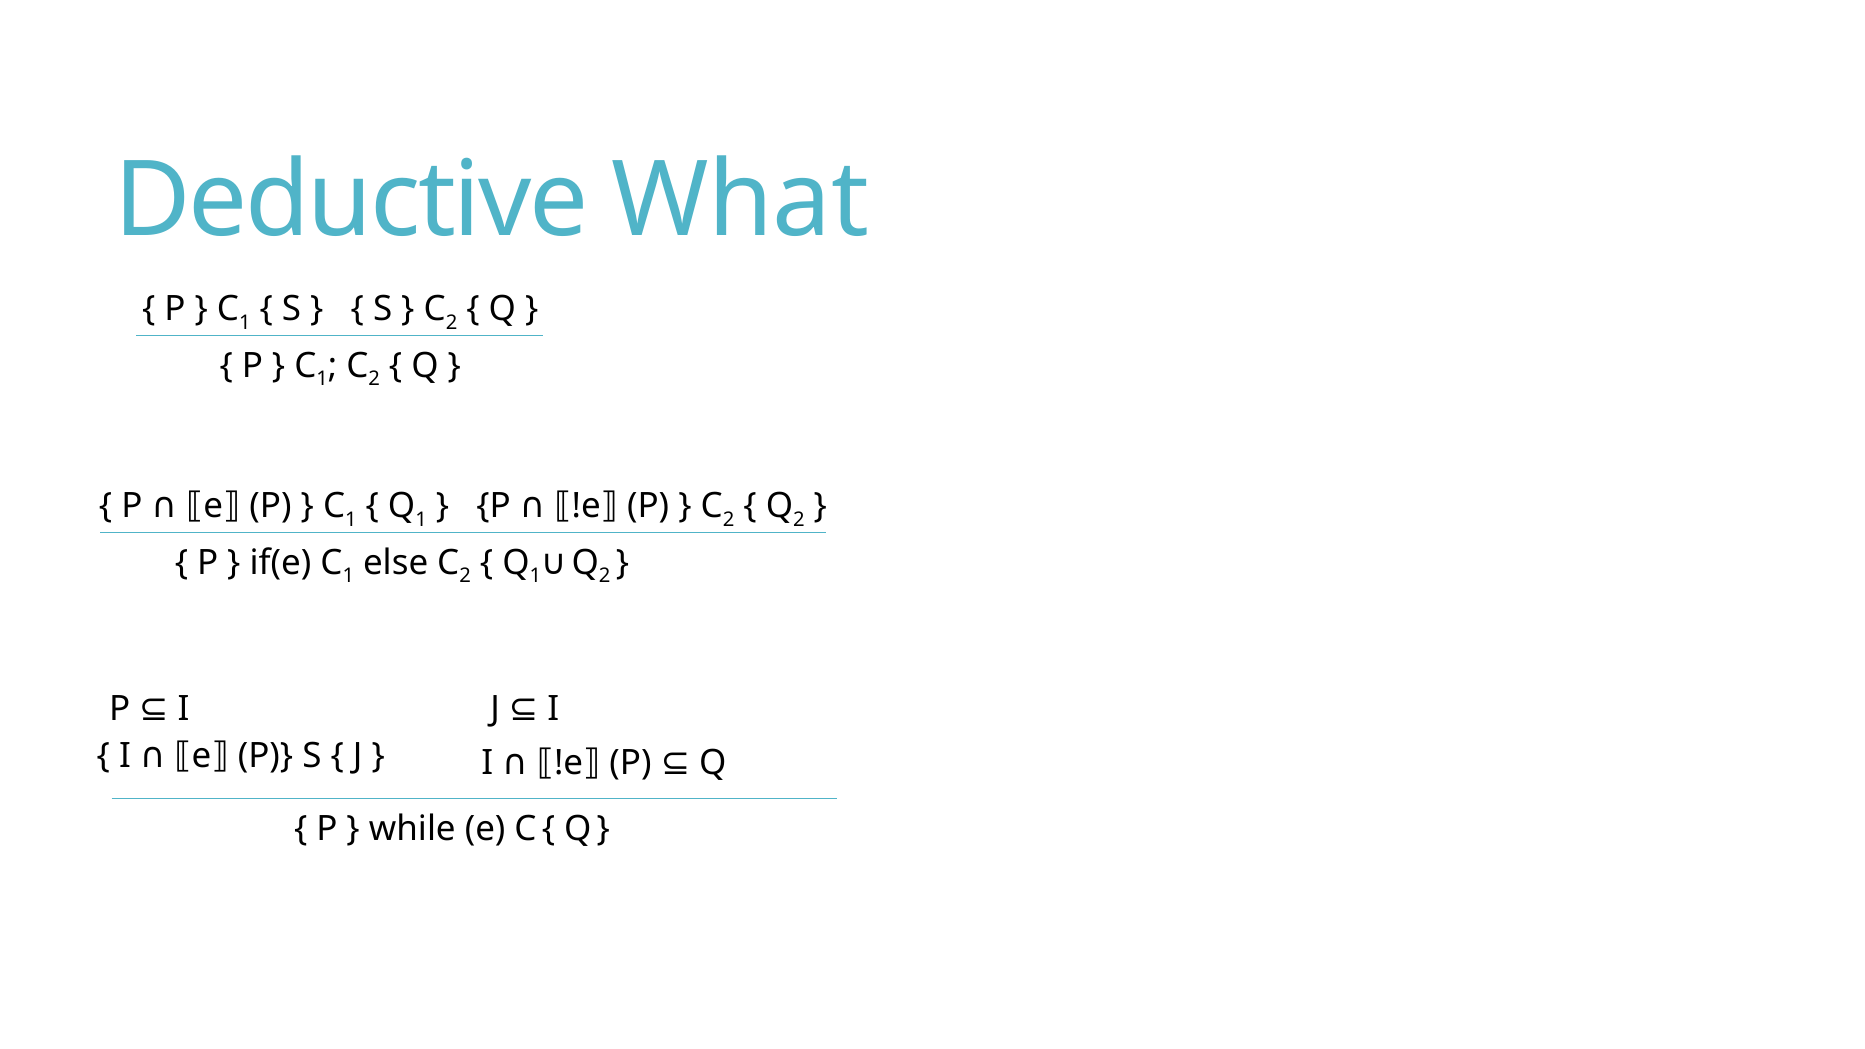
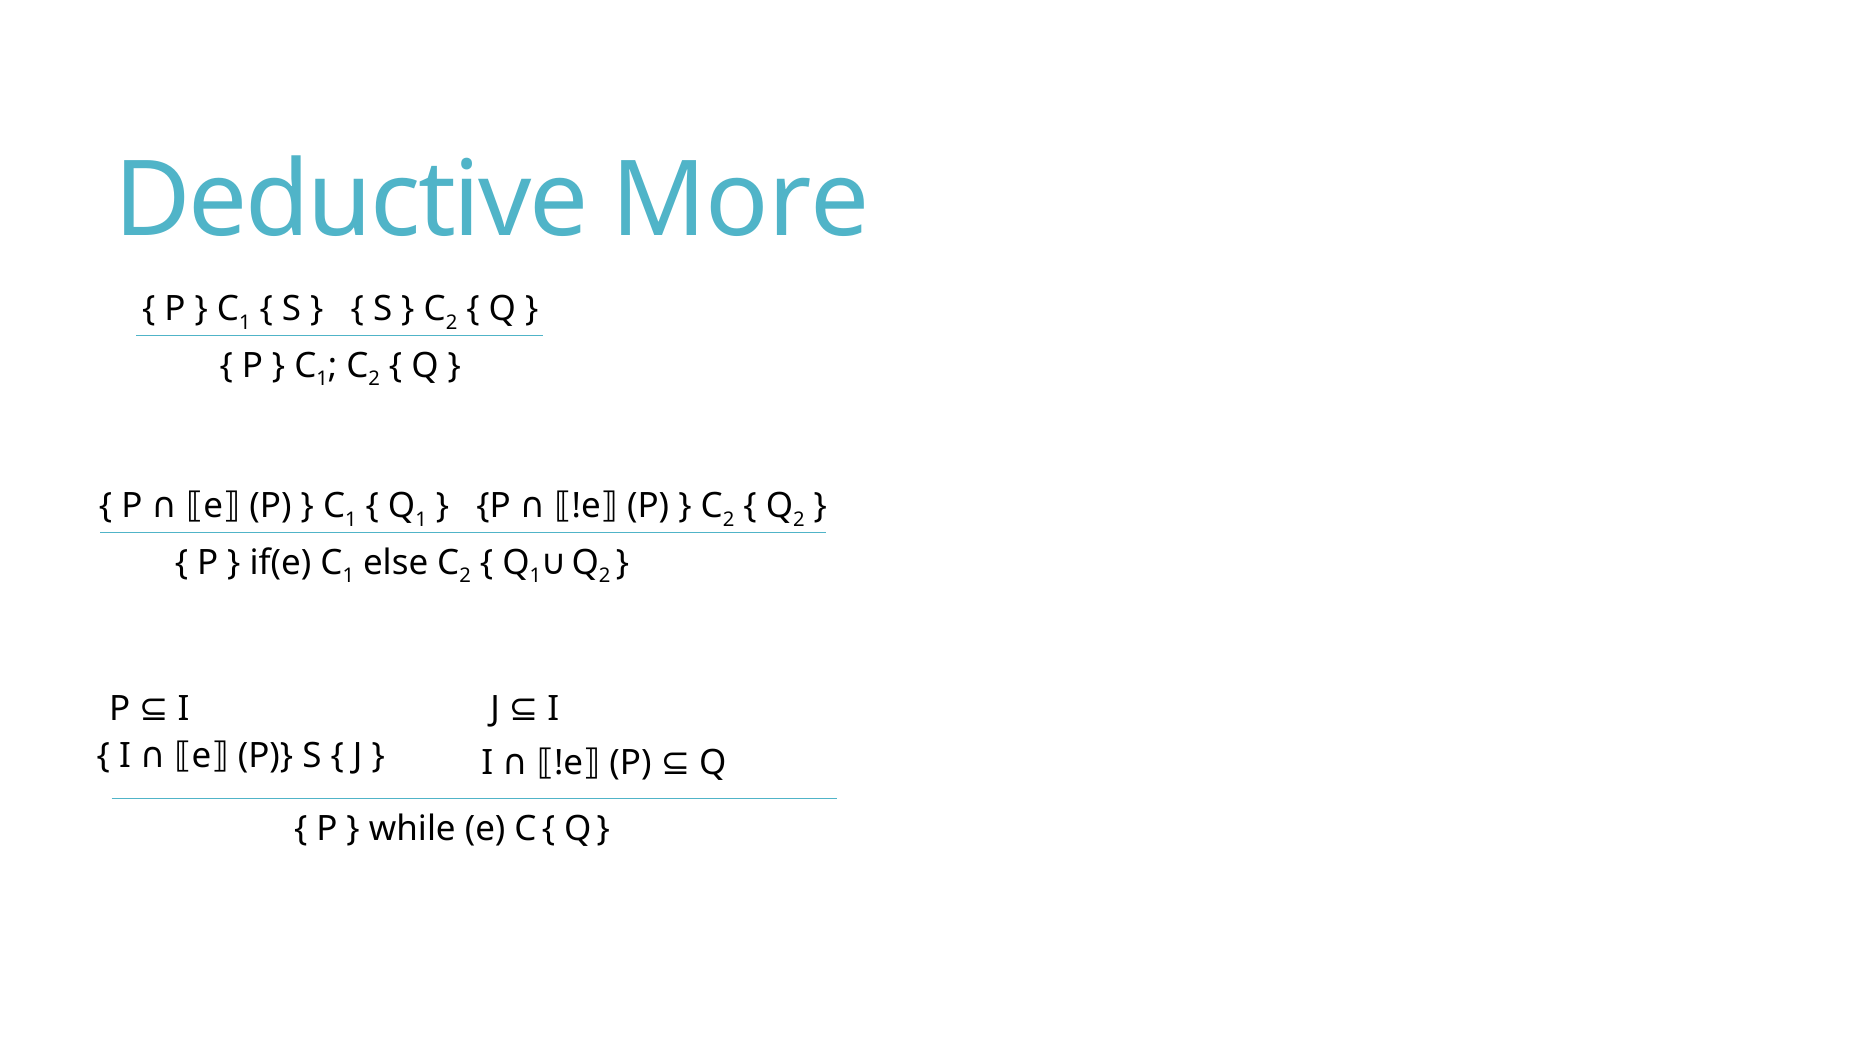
What: What -> More (741, 201)
